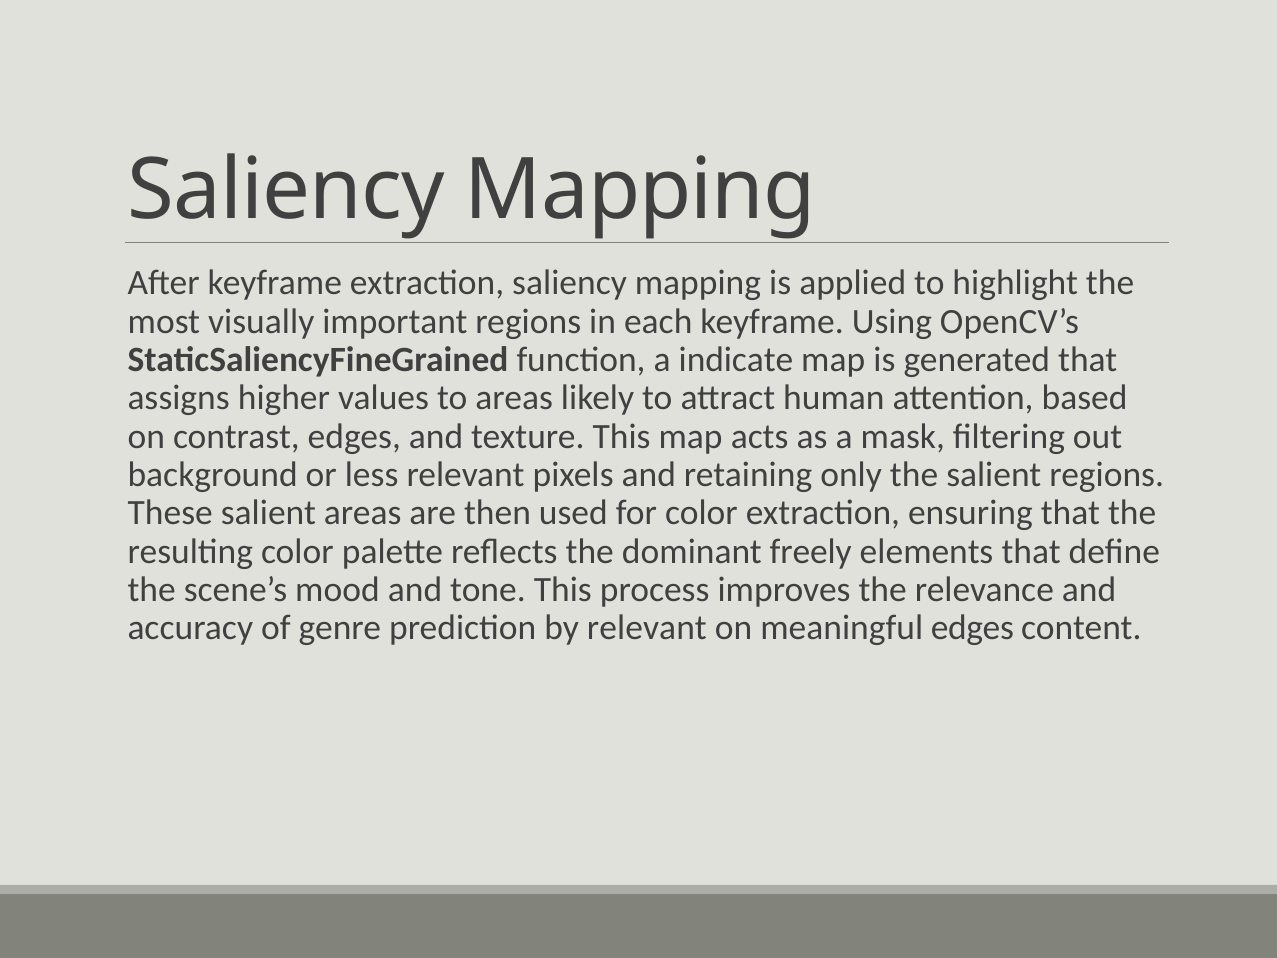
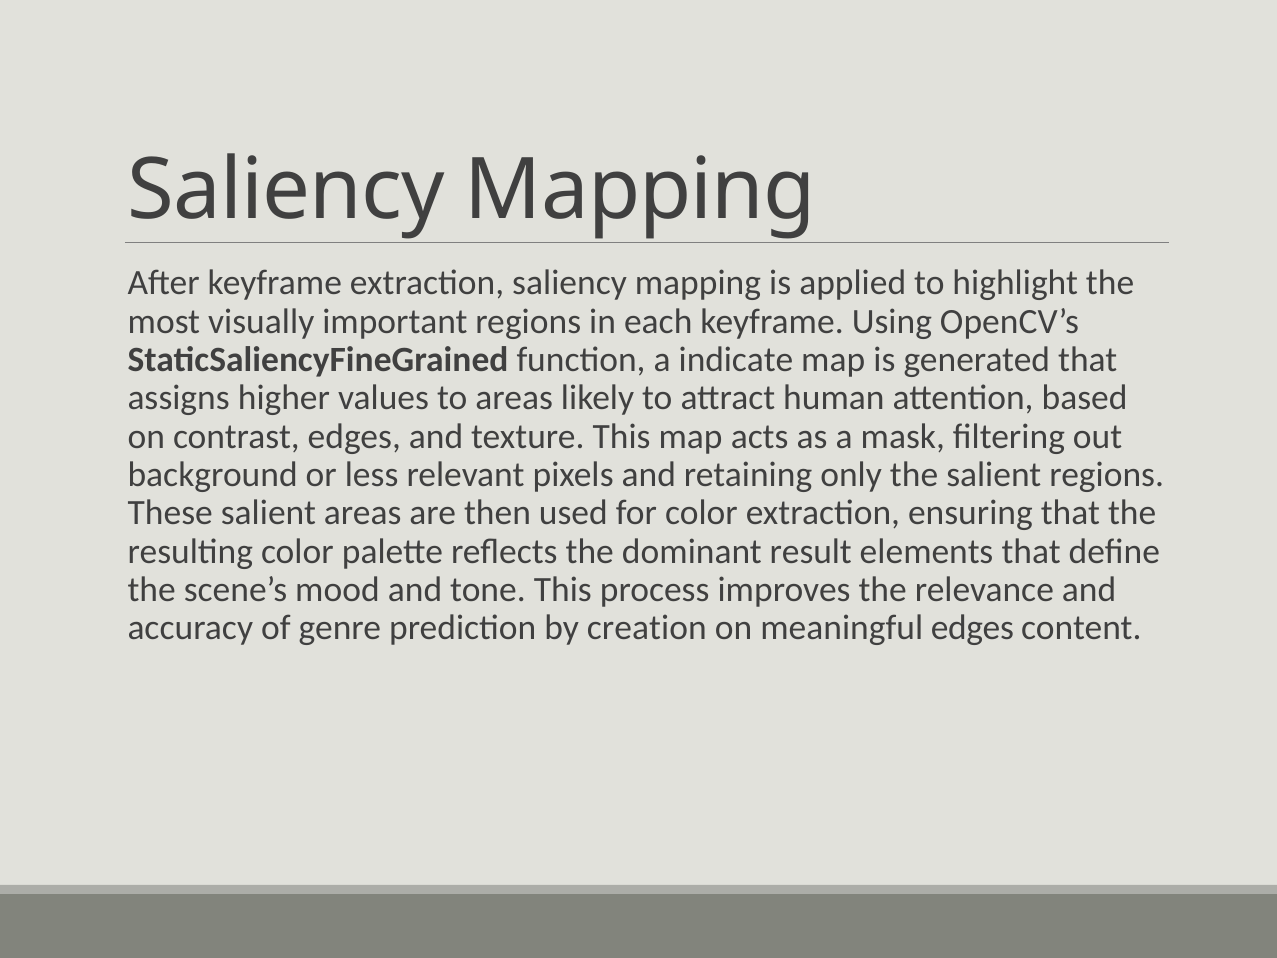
freely: freely -> result (811, 551)
by relevant: relevant -> creation (647, 628)
